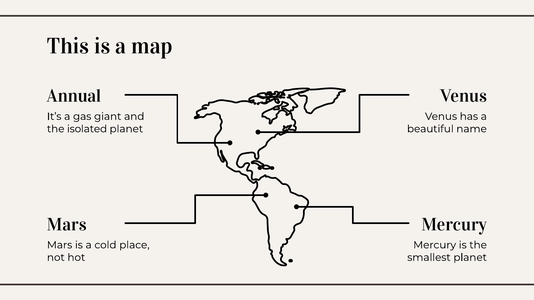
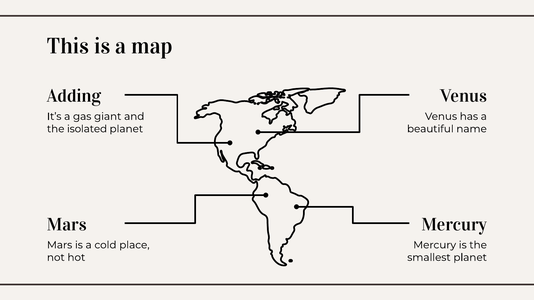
Annual: Annual -> Adding (74, 96)
